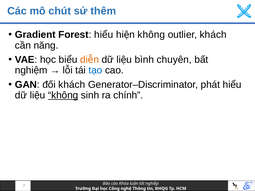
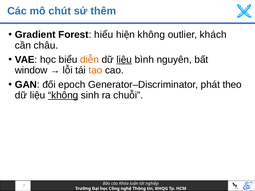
năng: năng -> châu (46, 45)
liệu underline: none -> present (124, 60)
chuyên: chuyên -> nguyên (174, 60)
nghiệm: nghiệm -> window (31, 70)
tạo colour: blue -> orange (95, 70)
đối khách: khách -> epoch (72, 85)
phát hiểu: hiểu -> theo (232, 85)
chính: chính -> chuỗi (128, 95)
